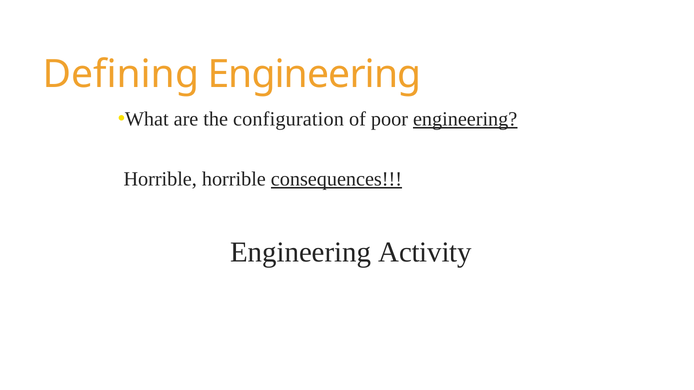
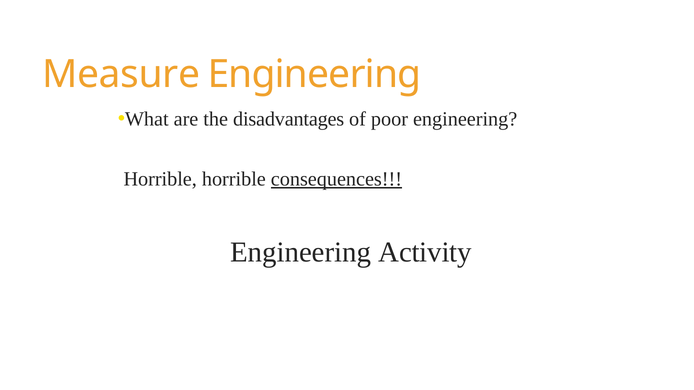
Defining: Defining -> Measure (121, 75)
configuration: configuration -> disadvantages (289, 119)
engineering underline: present -> none (465, 119)
